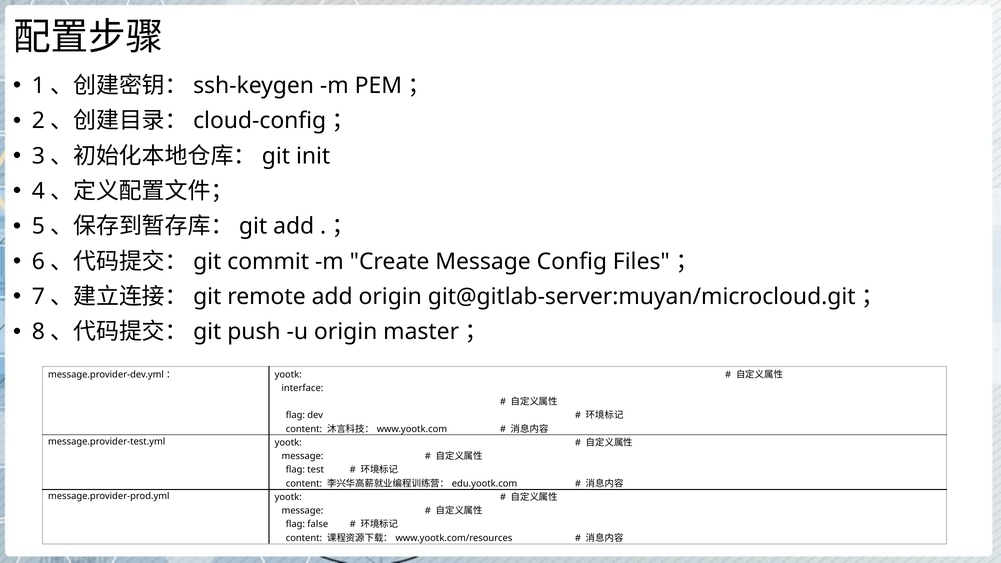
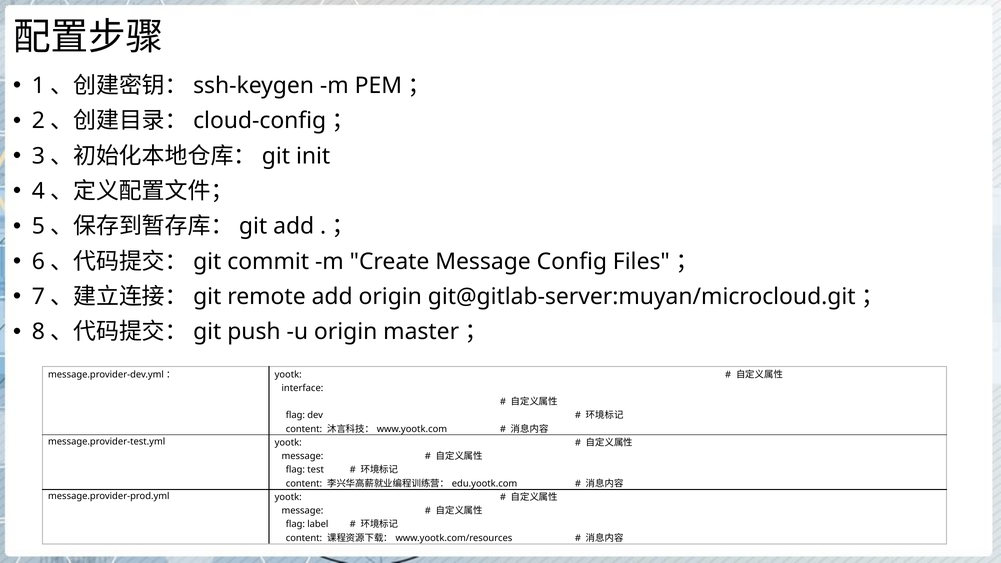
false: false -> label (318, 524)
